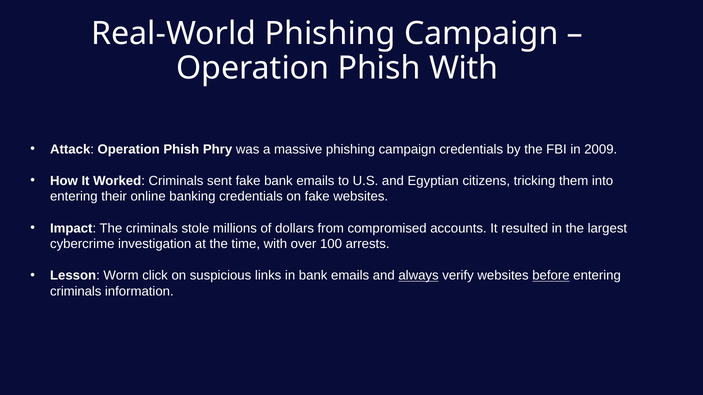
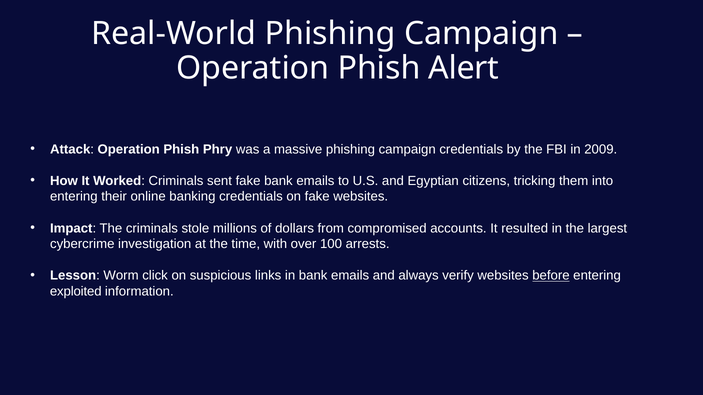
Phish With: With -> Alert (464, 68)
always underline: present -> none (419, 276)
criminals: criminals -> exploited (76, 292)
